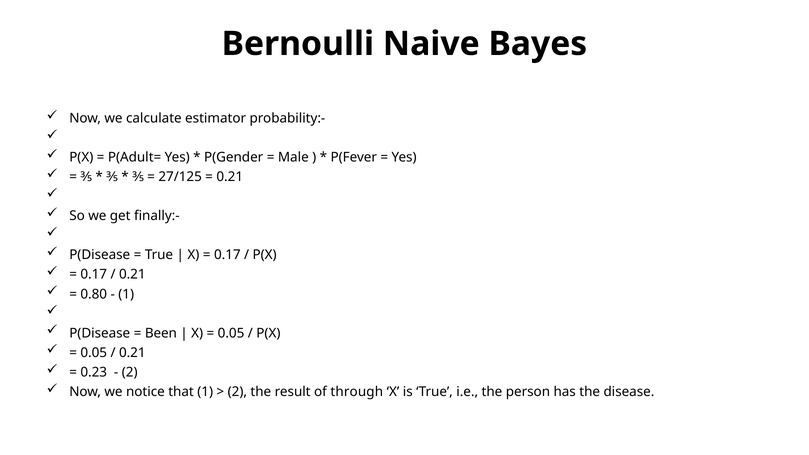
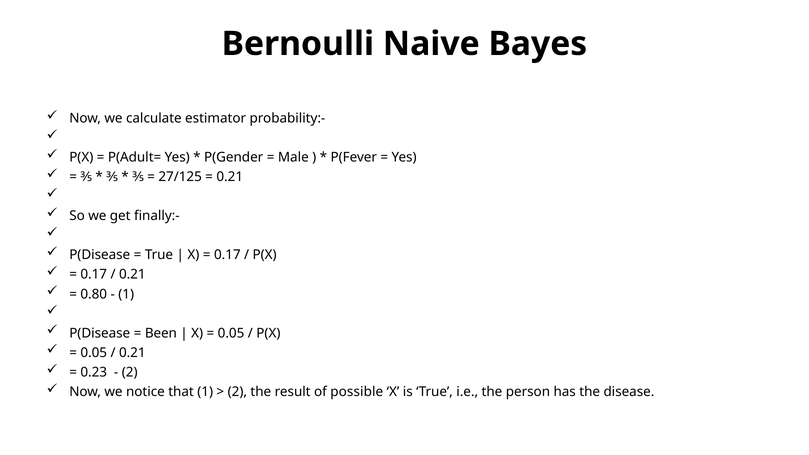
through: through -> possible (357, 392)
